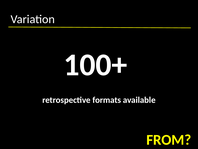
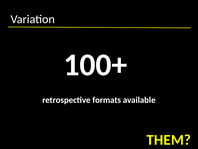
FROM: FROM -> THEM (169, 139)
